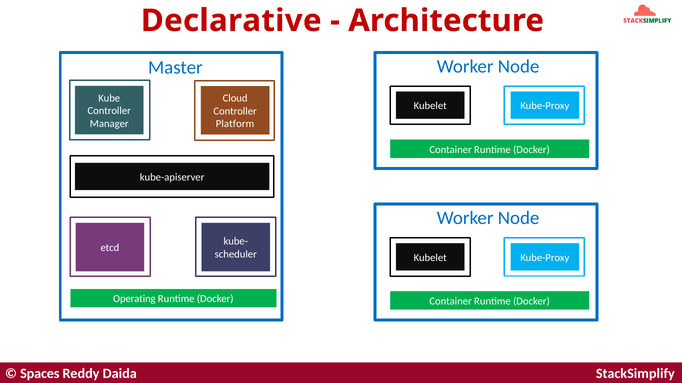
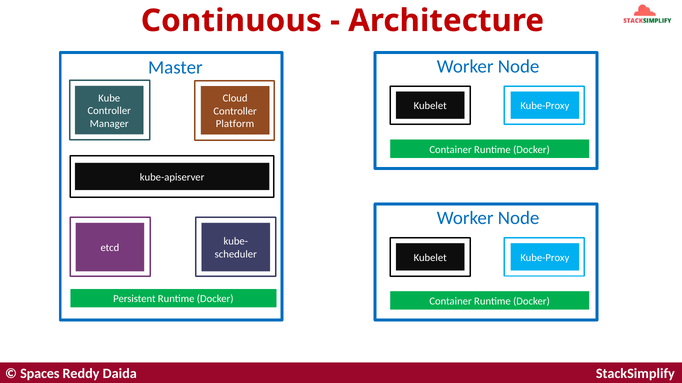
Declarative: Declarative -> Continuous (231, 21)
Operating: Operating -> Persistent (134, 299)
